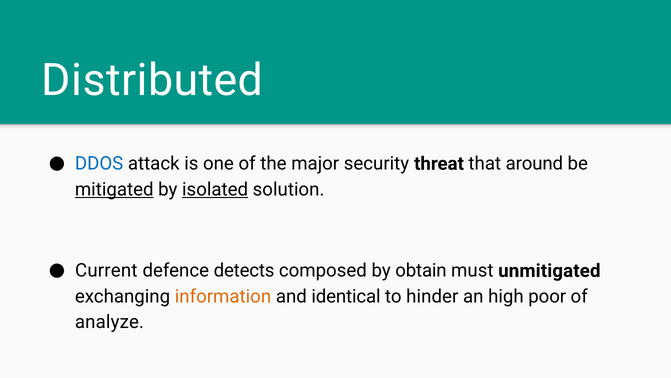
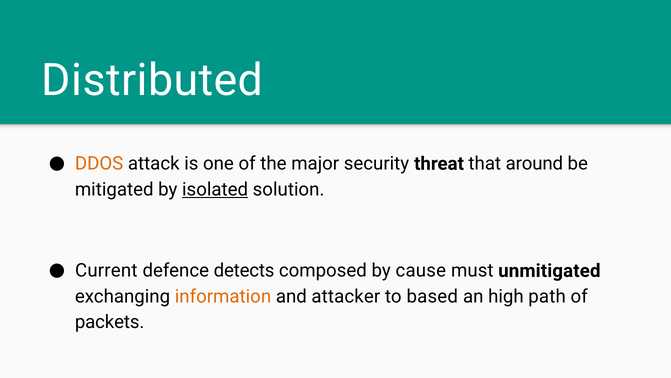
DDOS colour: blue -> orange (99, 163)
mitigated underline: present -> none (114, 189)
obtain: obtain -> cause (421, 270)
identical: identical -> attacker (346, 296)
hinder: hinder -> based (432, 296)
poor: poor -> path (547, 296)
analyze: analyze -> packets (110, 322)
